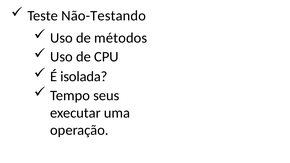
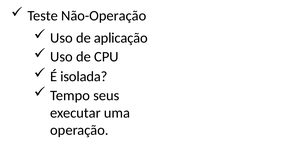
Não-Testando: Não-Testando -> Não-Operação (104, 16)
métodos: métodos -> aplicação (121, 38)
